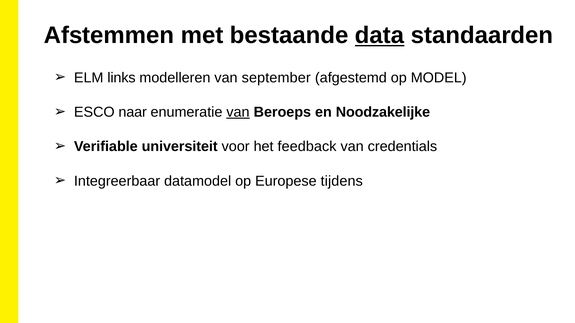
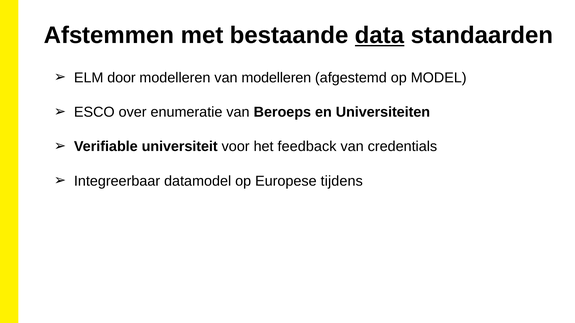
links: links -> door (121, 78)
van september: september -> modelleren (276, 78)
naar: naar -> over (133, 112)
van underline: present -> none (238, 112)
Noodzakelijke: Noodzakelijke -> Universiteiten (383, 112)
